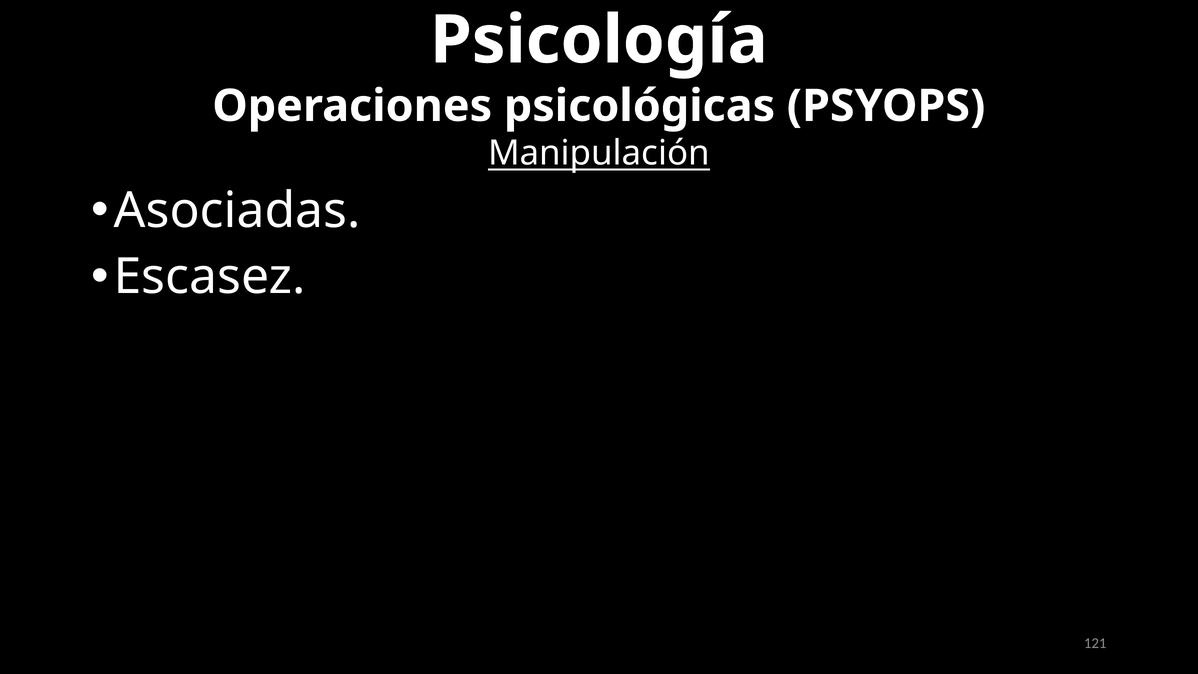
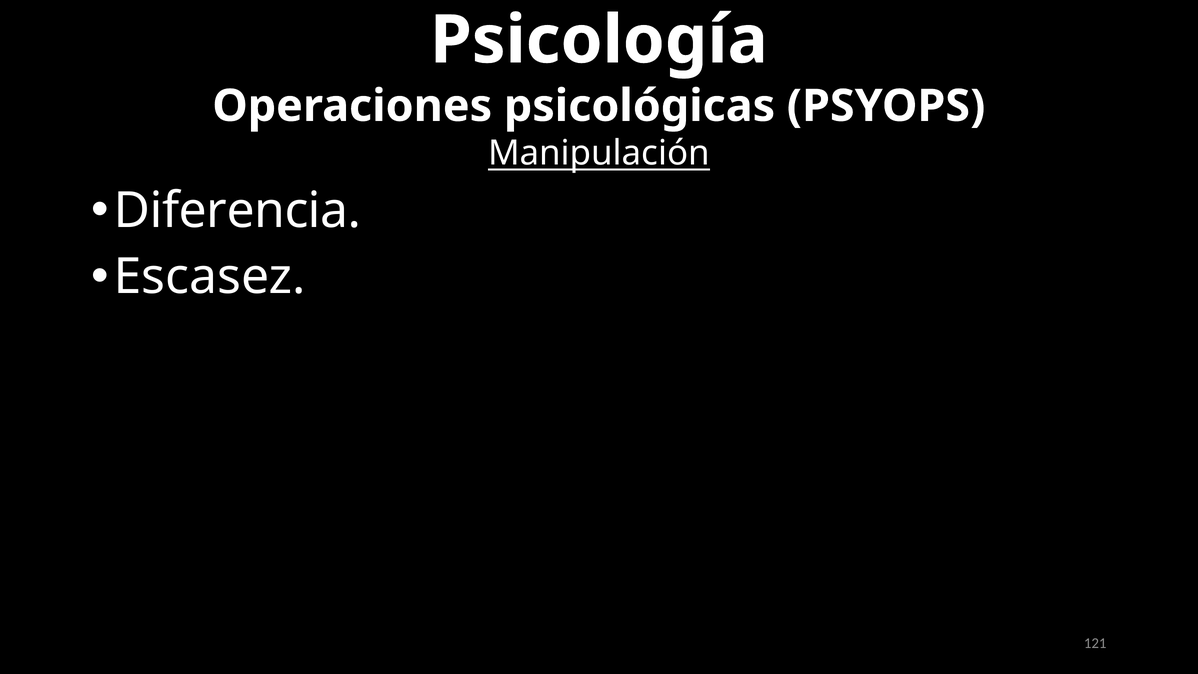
Asociadas: Asociadas -> Diferencia (238, 210)
